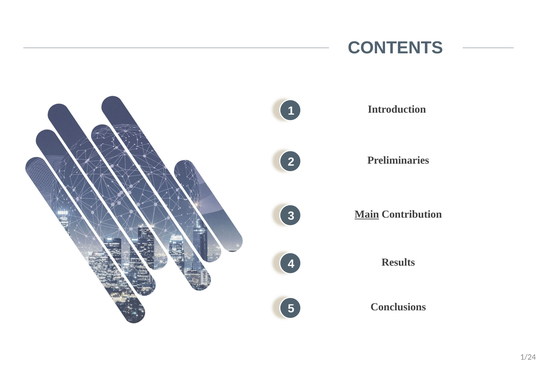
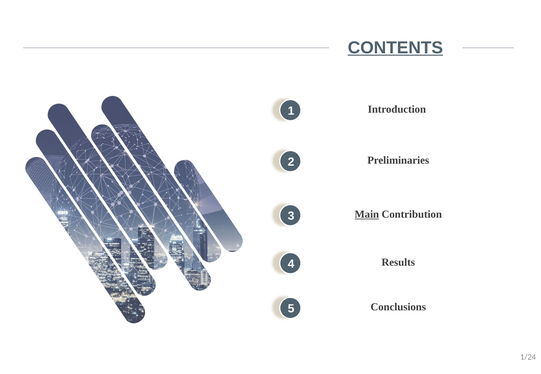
CONTENTS underline: none -> present (395, 48)
